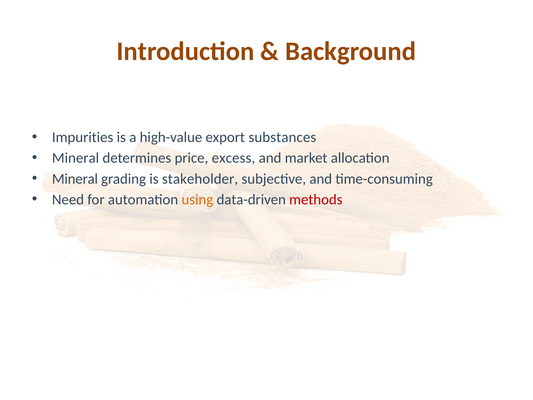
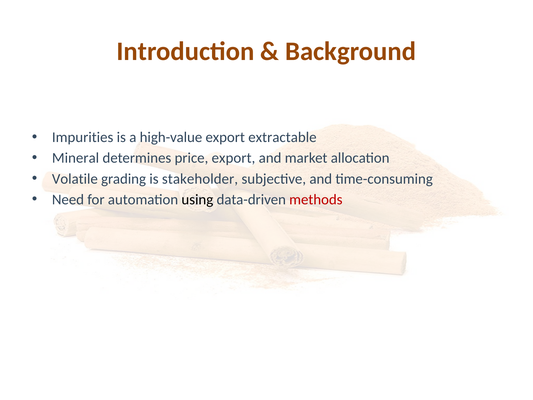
substances: substances -> extractable (282, 137)
price excess: excess -> export (233, 158)
Mineral: Mineral -> Volatile (75, 179)
using colour: orange -> black (197, 199)
